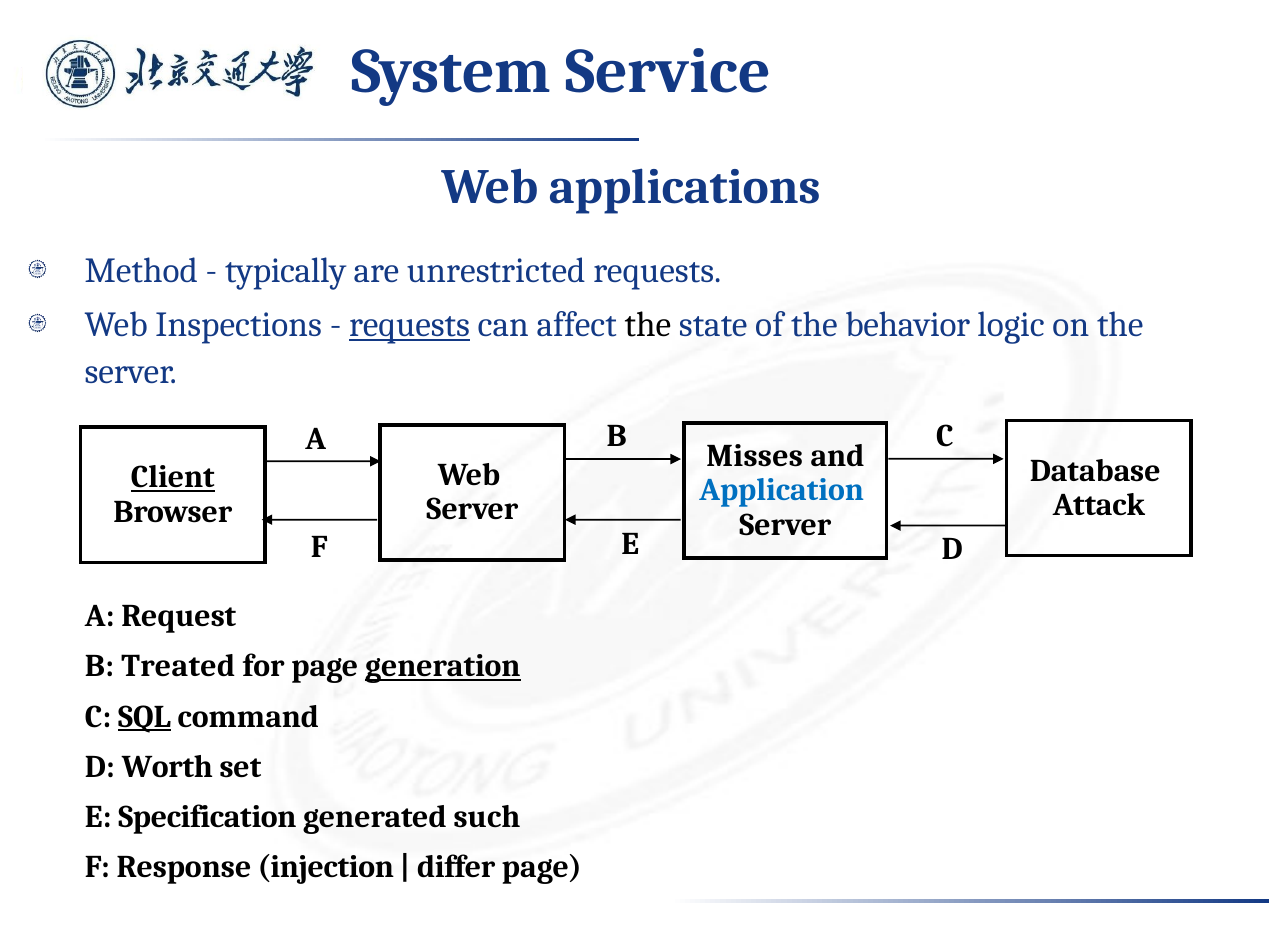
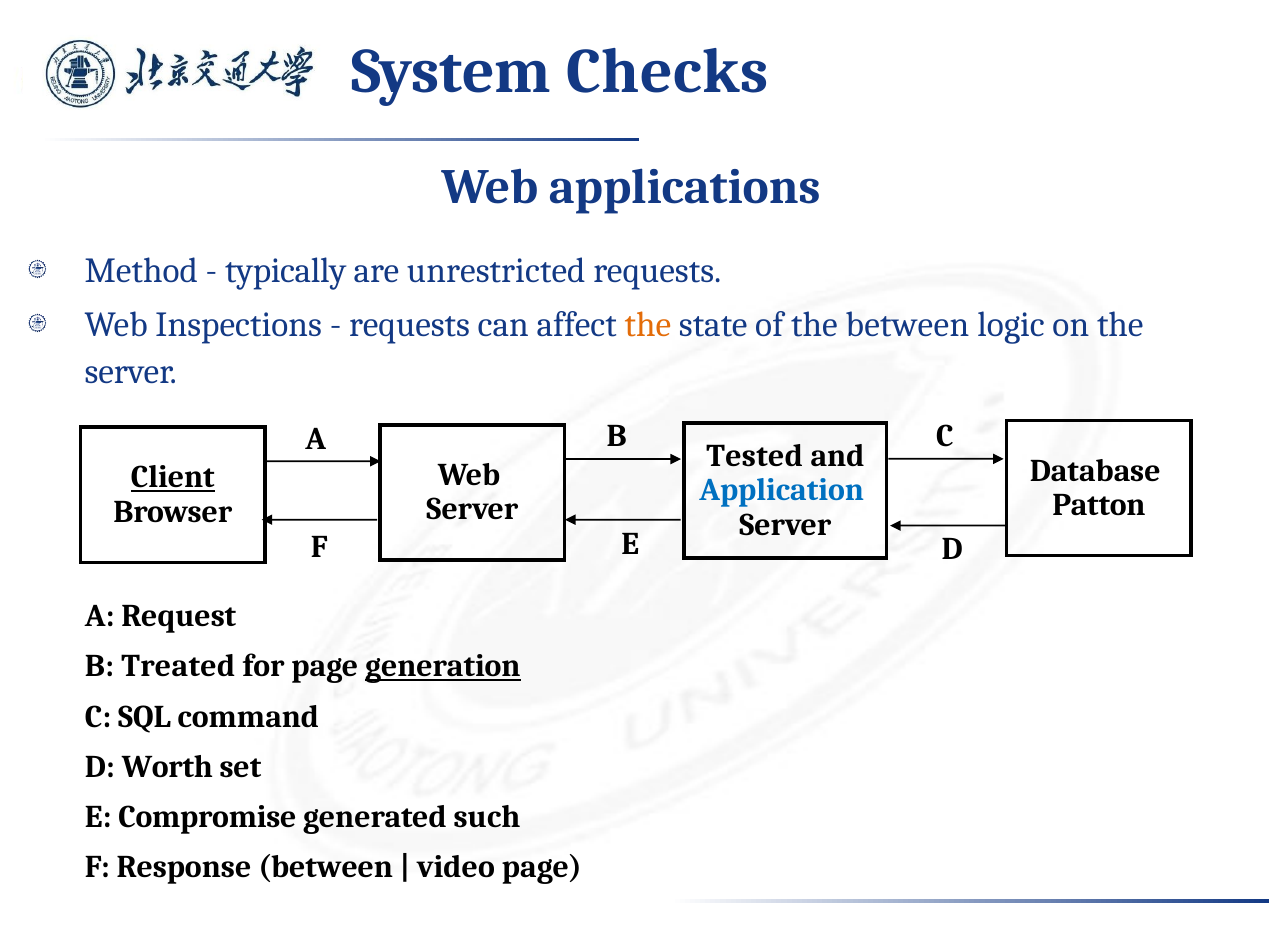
Service: Service -> Checks (668, 71)
requests underline: present -> none (409, 325)
the colour: black -> orange (648, 325)
the behavior: behavior -> between (907, 325)
Misses: Misses -> Tested (755, 456)
Attack: Attack -> Patton (1099, 505)
SQL underline: present -> none (145, 716)
Specification: Specification -> Compromise (207, 817)
Response injection: injection -> between (326, 867)
differ: differ -> video (456, 867)
